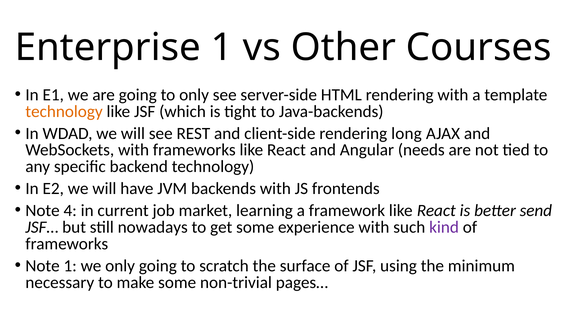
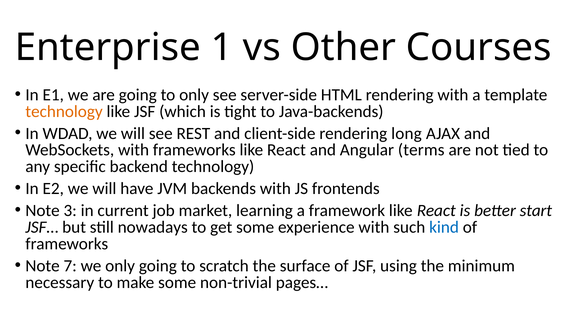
needs: needs -> terms (421, 150)
4: 4 -> 3 (70, 211)
send: send -> start (536, 211)
kind colour: purple -> blue (444, 228)
Note 1: 1 -> 7 (70, 266)
